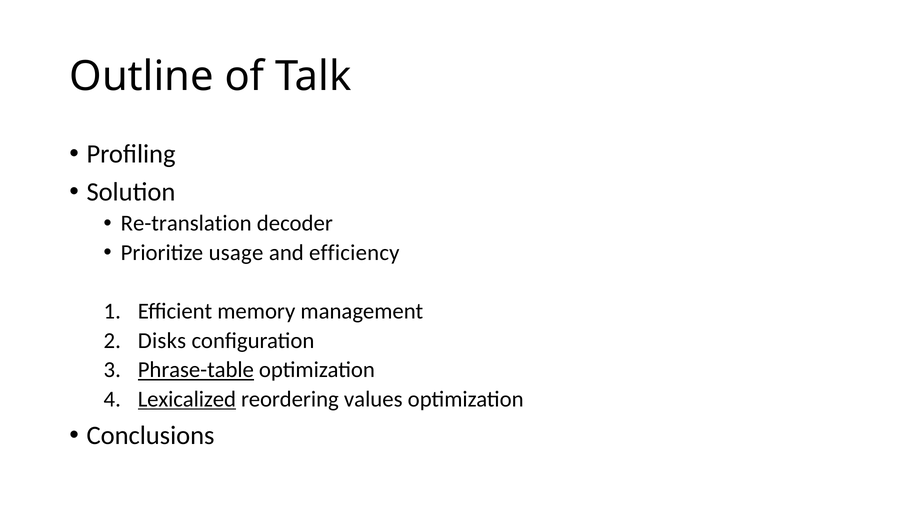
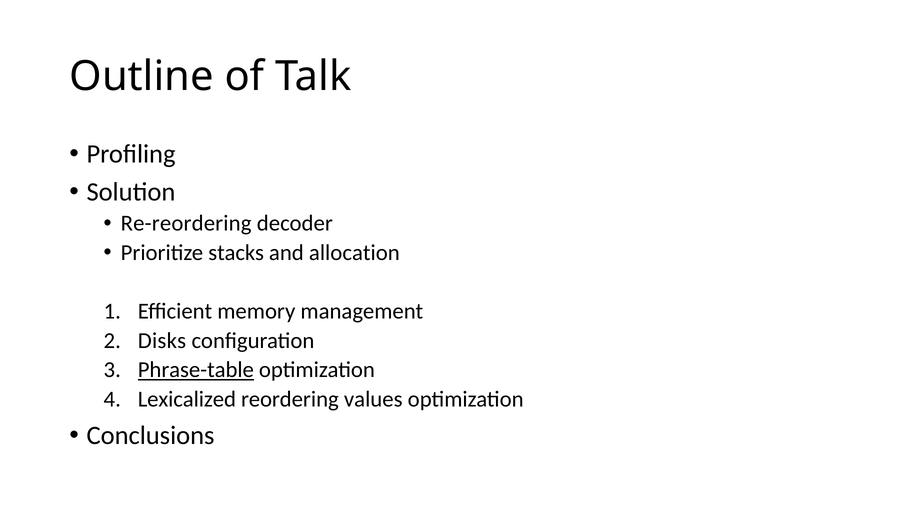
Re-translation: Re-translation -> Re-reordering (186, 224)
usage: usage -> stacks (236, 253)
efficiency: efficiency -> allocation (354, 253)
Lexicalized underline: present -> none (187, 400)
